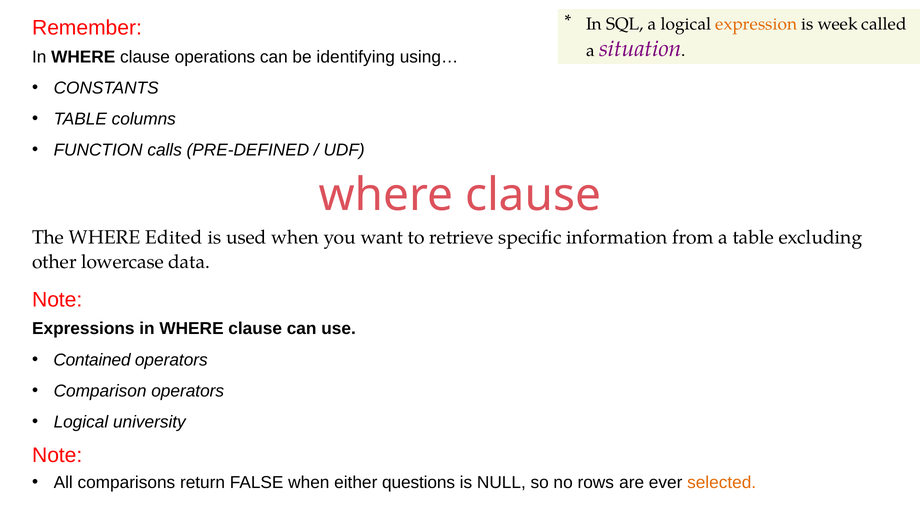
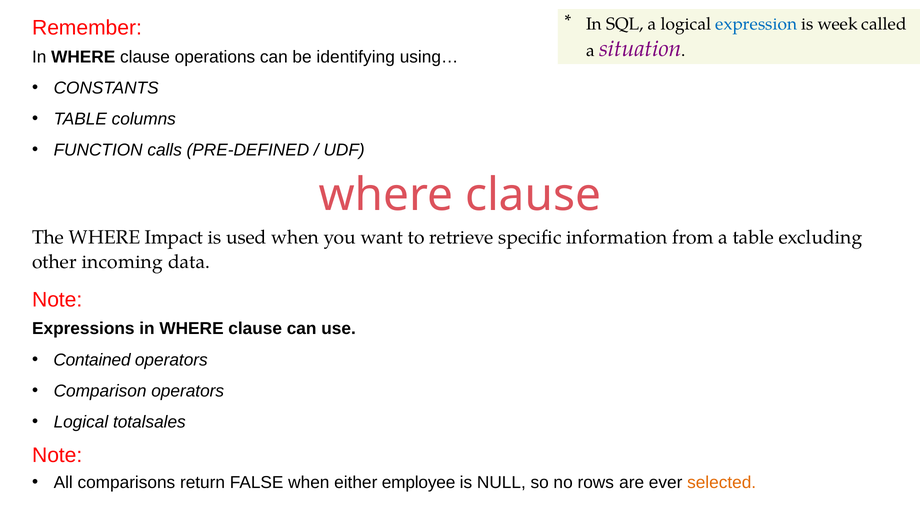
expression colour: orange -> blue (756, 24)
Edited: Edited -> Impact (174, 238)
lowercase: lowercase -> incoming (122, 262)
university: university -> totalsales (149, 422)
questions: questions -> employee (419, 483)
